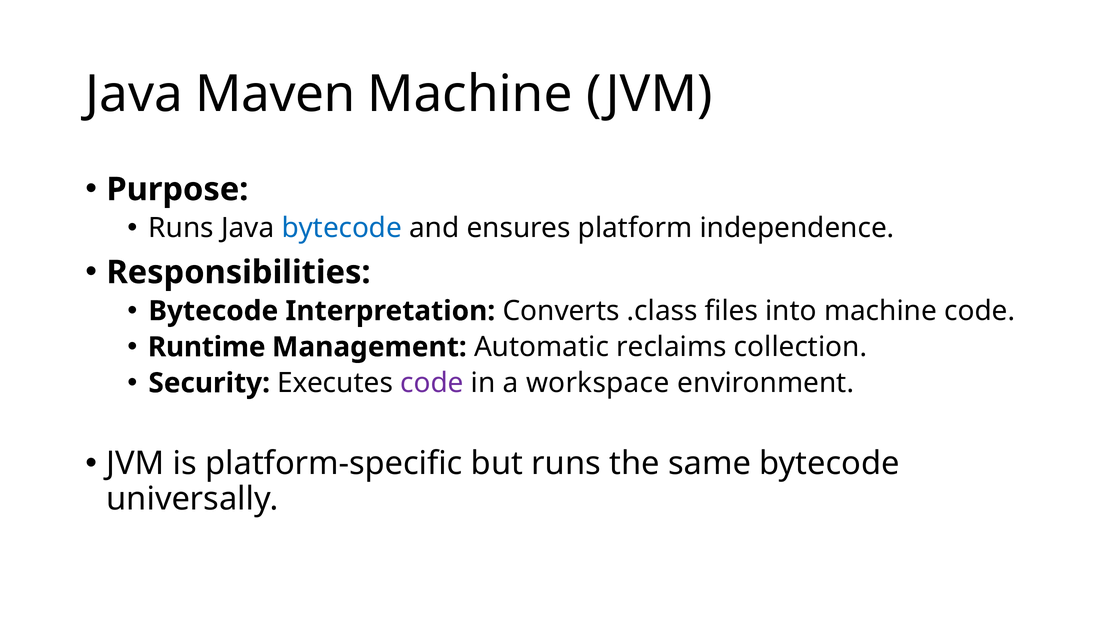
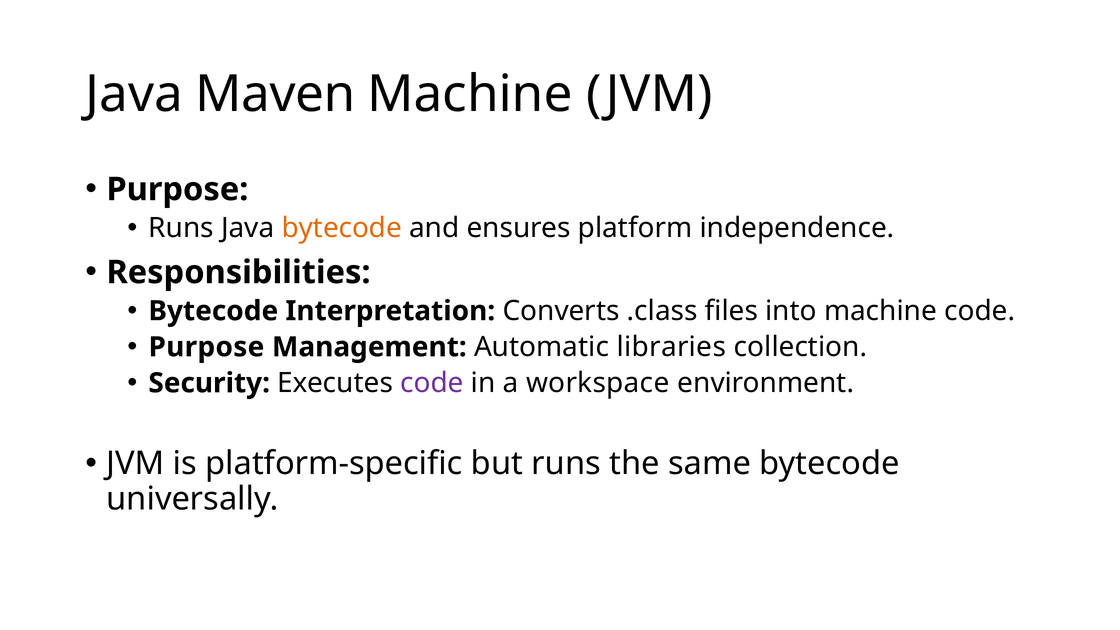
bytecode colour: blue -> orange (342, 228)
Runtime: Runtime -> Purpose (206, 347)
reclaims: reclaims -> libraries (671, 347)
